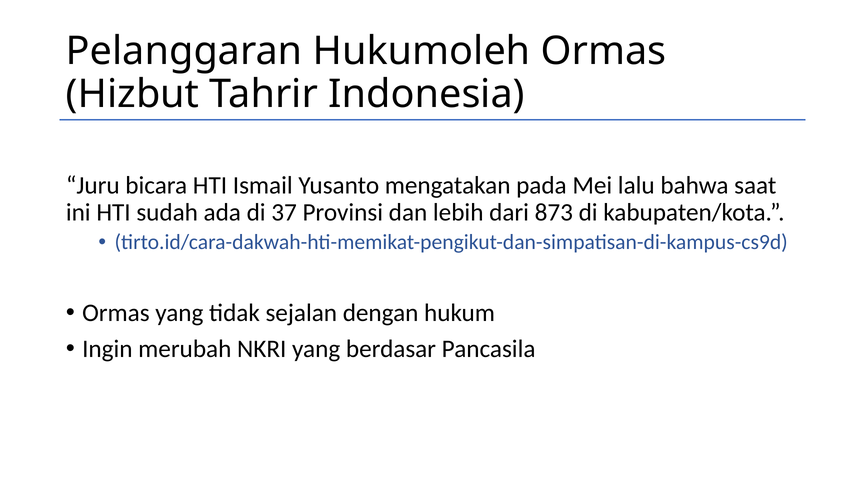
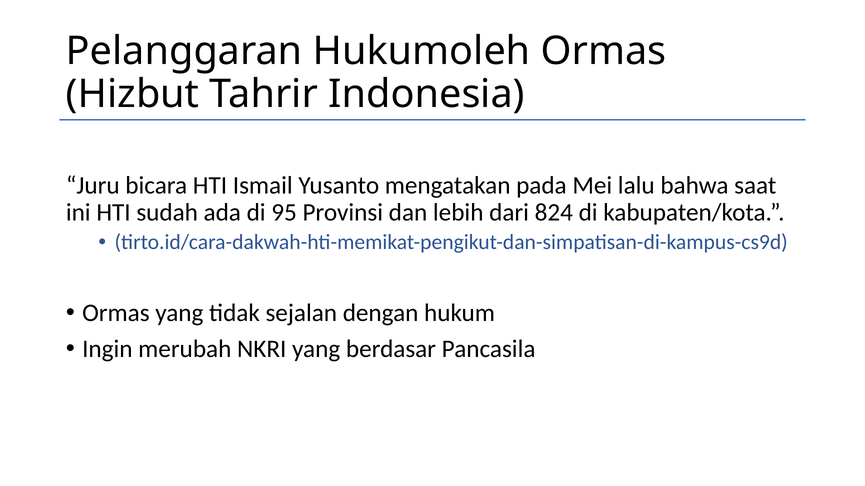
37: 37 -> 95 (284, 213)
873: 873 -> 824 (554, 213)
